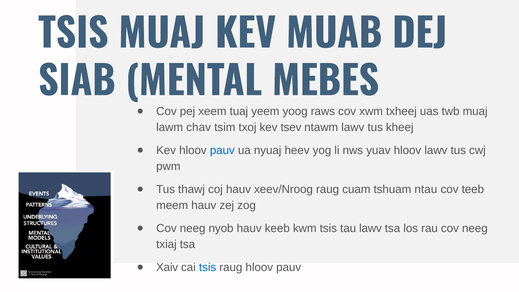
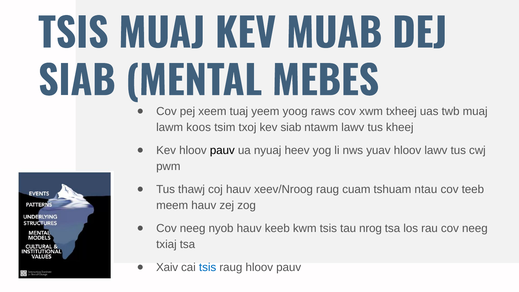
chav: chav -> koos (199, 127)
kev tsev: tsev -> siab (291, 127)
pauv colour: blue -> black (222, 150)
tau lawv: lawv -> nrog (370, 228)
